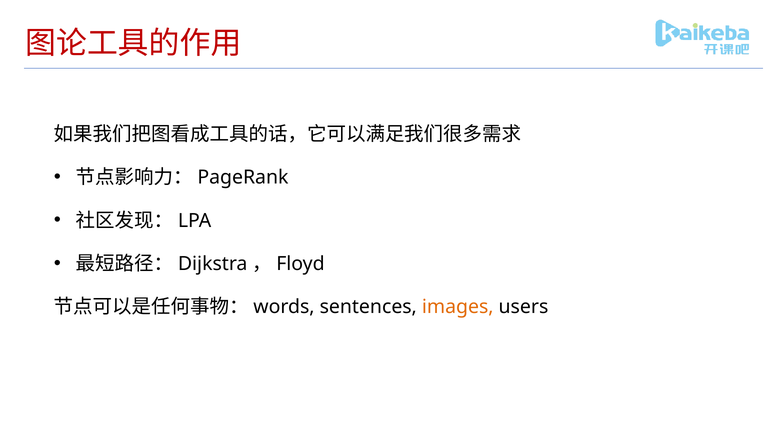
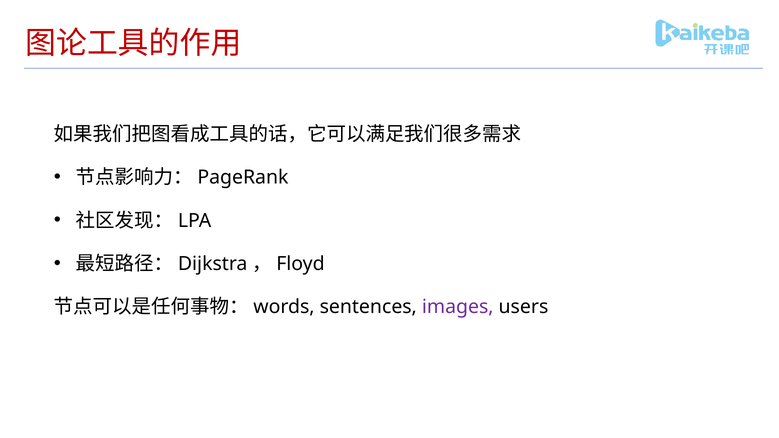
images colour: orange -> purple (458, 307)
